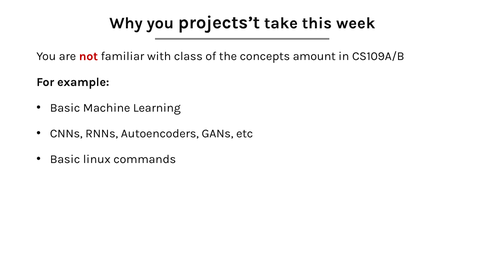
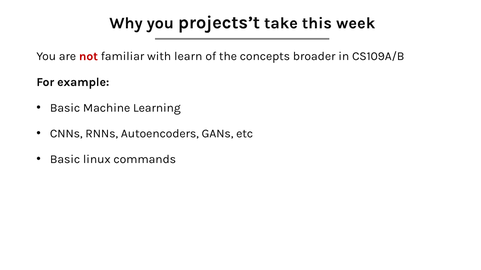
class: class -> learn (188, 56)
amount: amount -> broader (314, 56)
